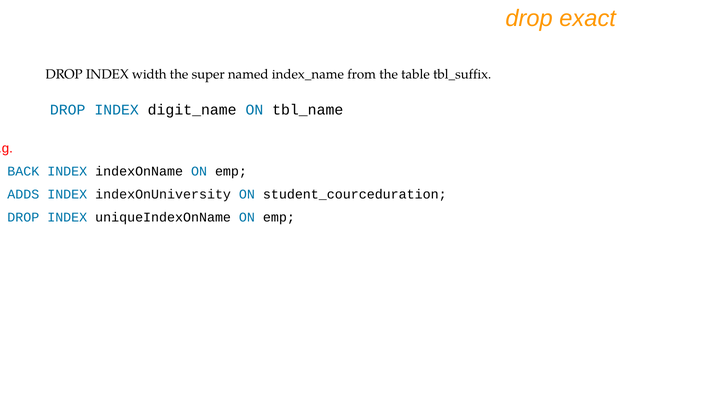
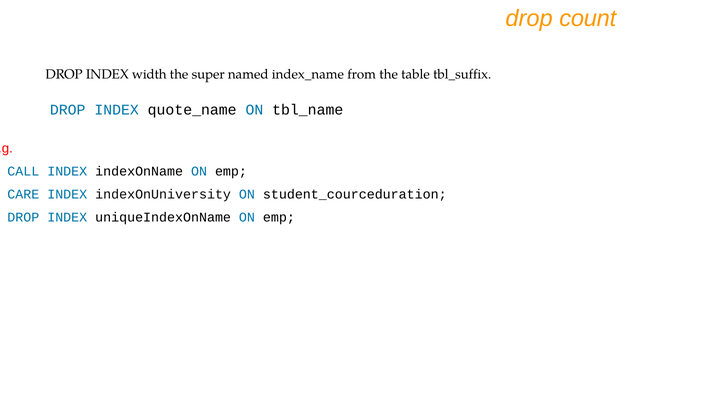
exact: exact -> count (588, 18)
digit_name: digit_name -> quote_name (192, 110)
BACK: BACK -> CALL (23, 171)
ADDS: ADDS -> CARE (23, 194)
